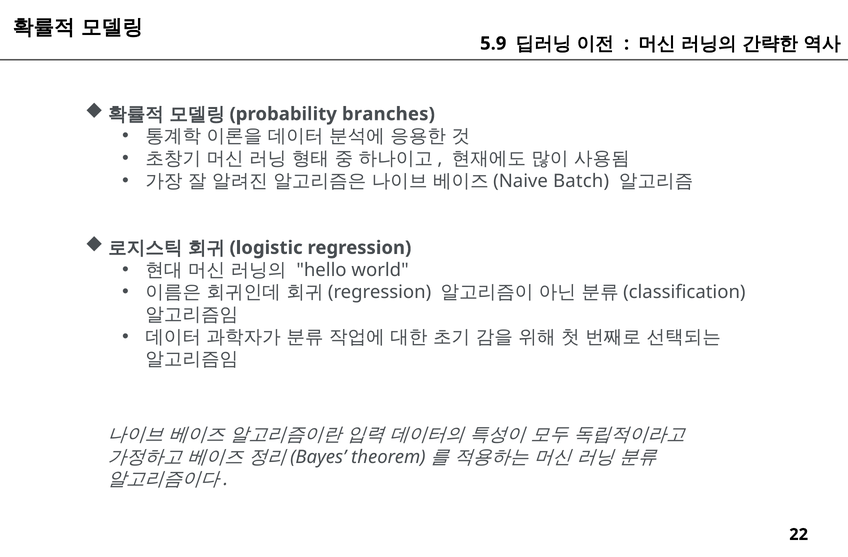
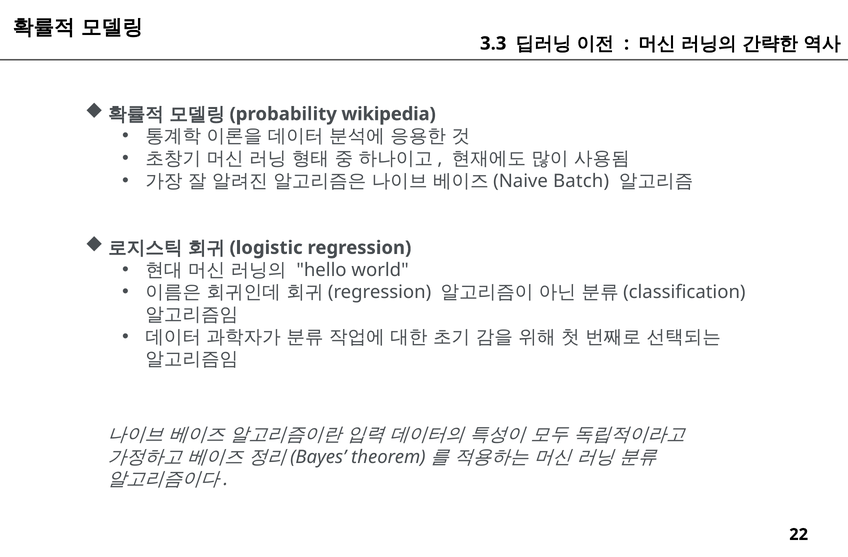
5.9: 5.9 -> 3.3 (493, 43)
branches: branches -> wikipedia (389, 114)
